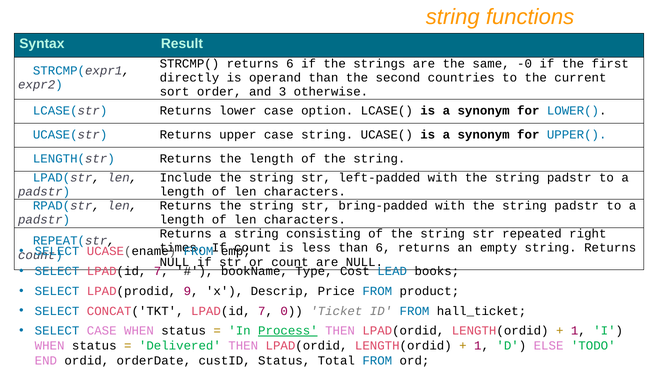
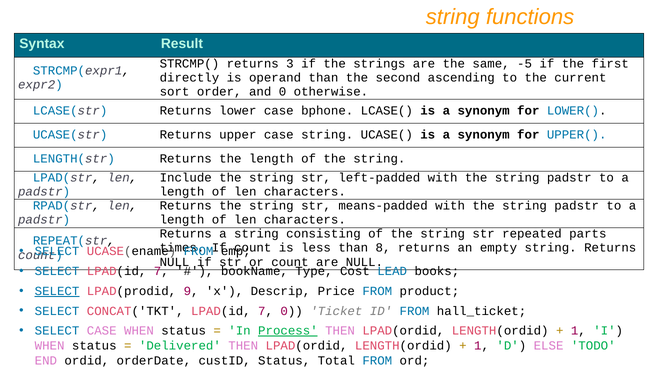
returns 6: 6 -> 3 (290, 63)
-0: -0 -> -5 (525, 63)
countries: countries -> ascending (461, 78)
and 3: 3 -> 0 (283, 92)
option: option -> bphone (327, 111)
bring-padded: bring-padded -> means-padded (383, 206)
right: right -> parts (588, 234)
than 6: 6 -> 8 (383, 248)
SELECT underline: none -> present (57, 291)
